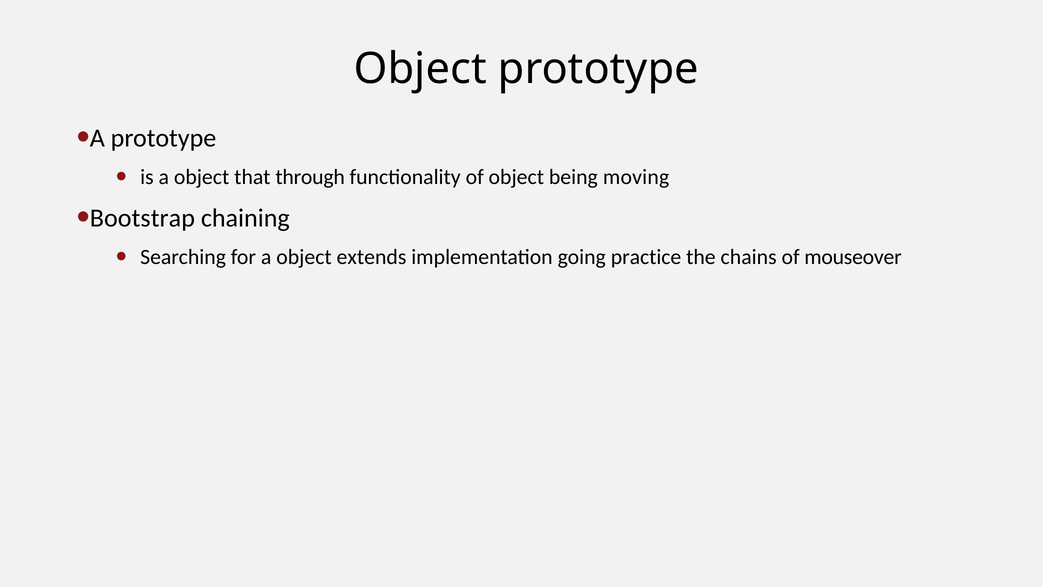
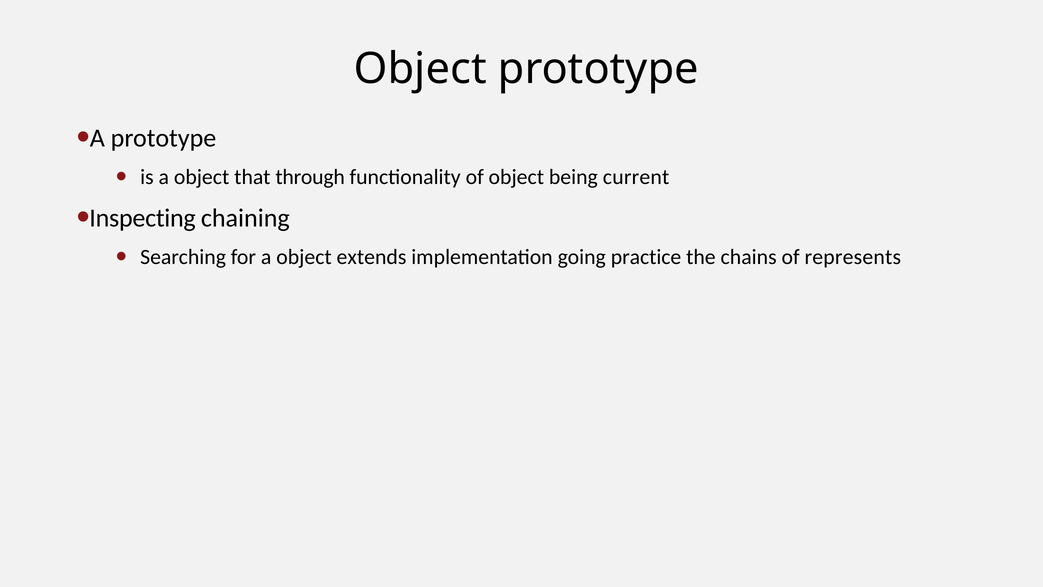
moving: moving -> current (636, 177)
Bootstrap: Bootstrap -> Inspecting (143, 218)
mouseover: mouseover -> represents (853, 257)
